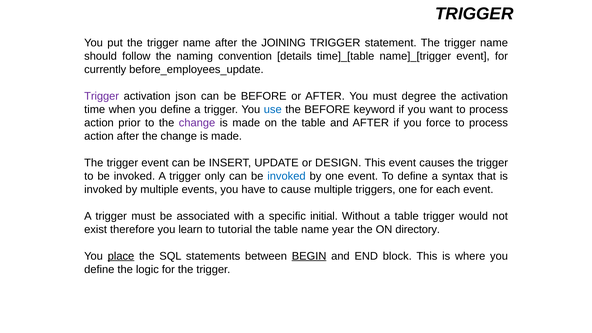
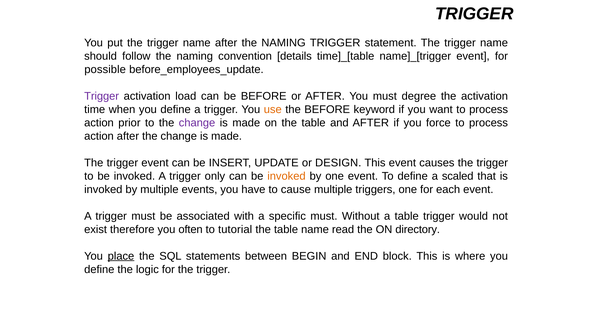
after the JOINING: JOINING -> NAMING (284, 43)
currently: currently -> possible (105, 70)
json: json -> load (186, 96)
use colour: blue -> orange (273, 110)
invoked colour: blue -> orange (286, 176)
syntax: syntax -> scaled (458, 176)
specific initial: initial -> must (324, 216)
learn: learn -> often (191, 229)
year: year -> read (343, 229)
BEGIN underline: present -> none (309, 256)
